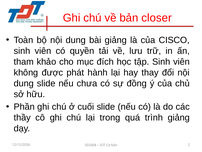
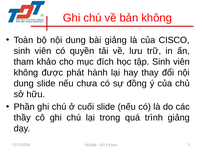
bản closer: closer -> không (157, 18)
